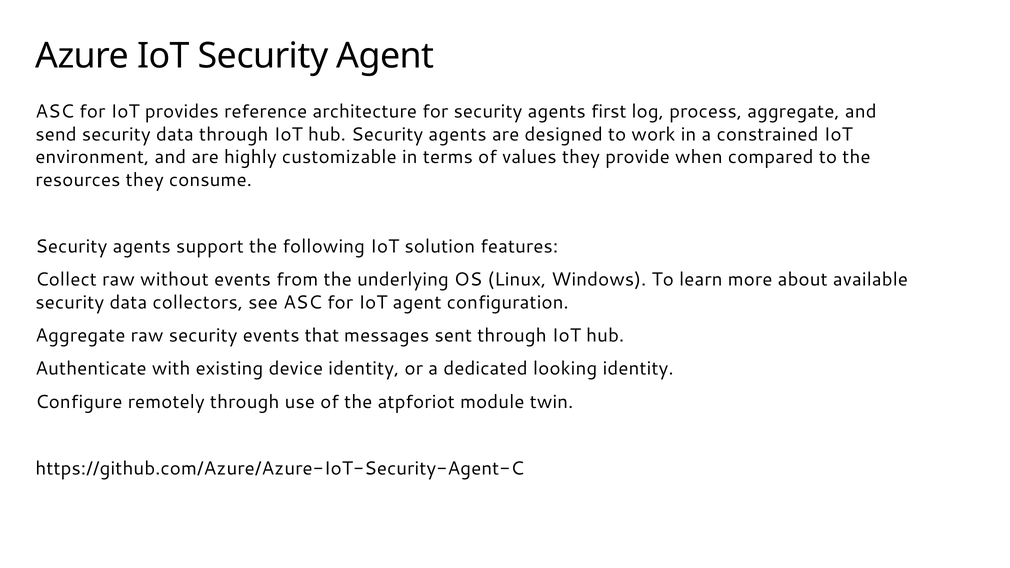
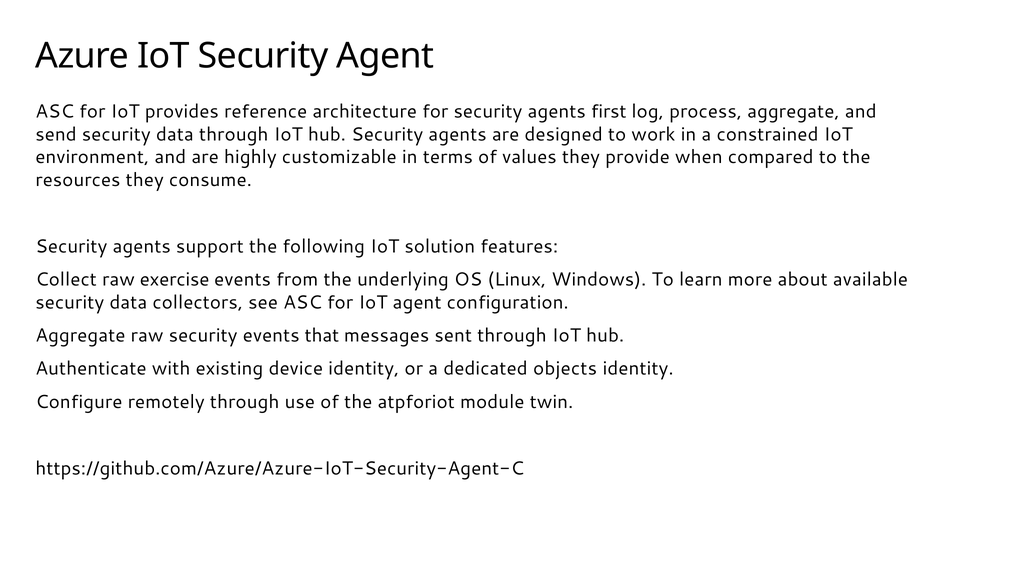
without: without -> exercise (175, 280)
looking: looking -> objects (565, 369)
